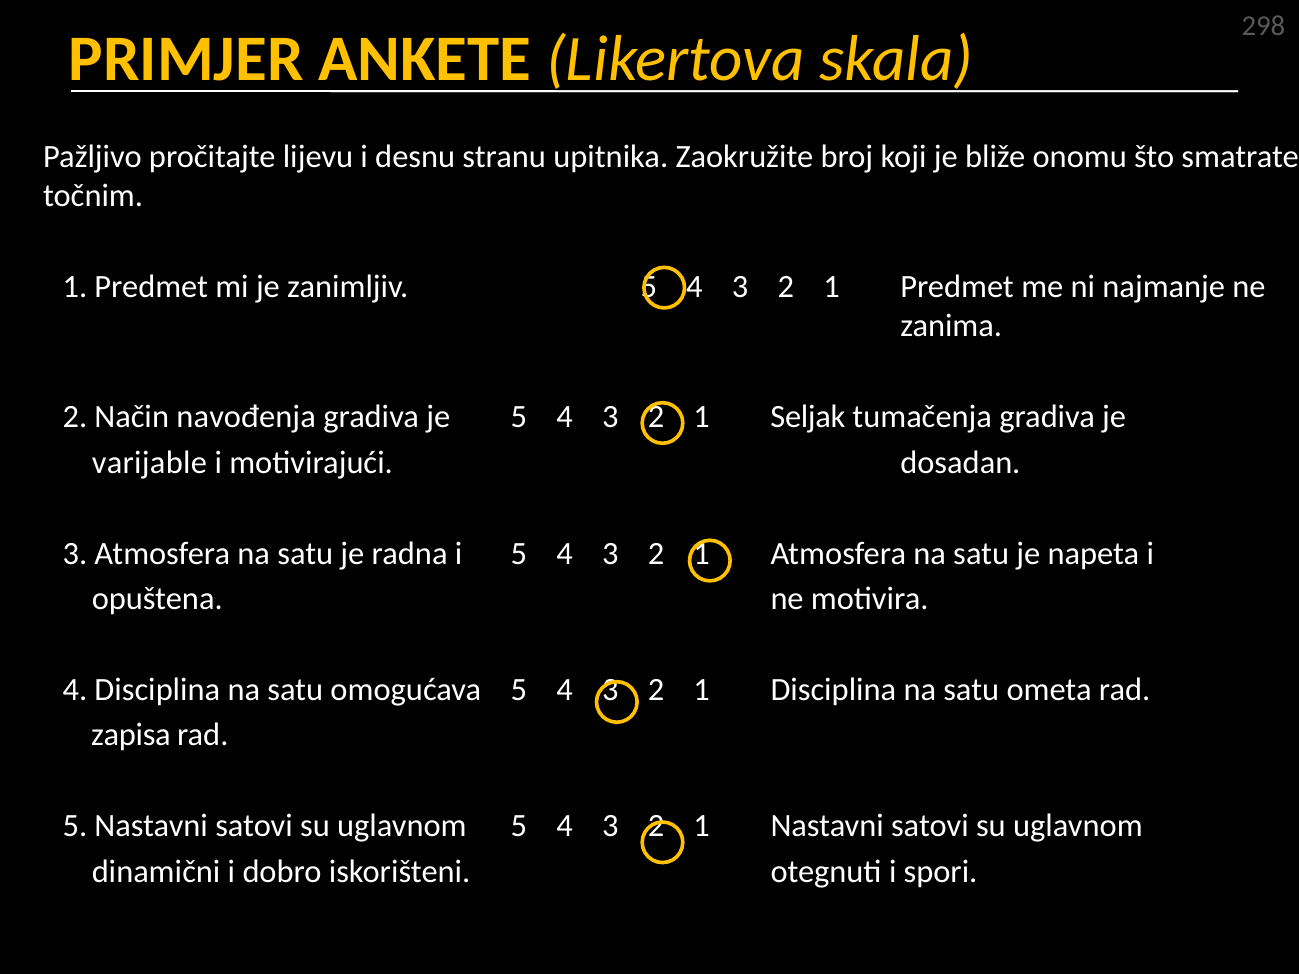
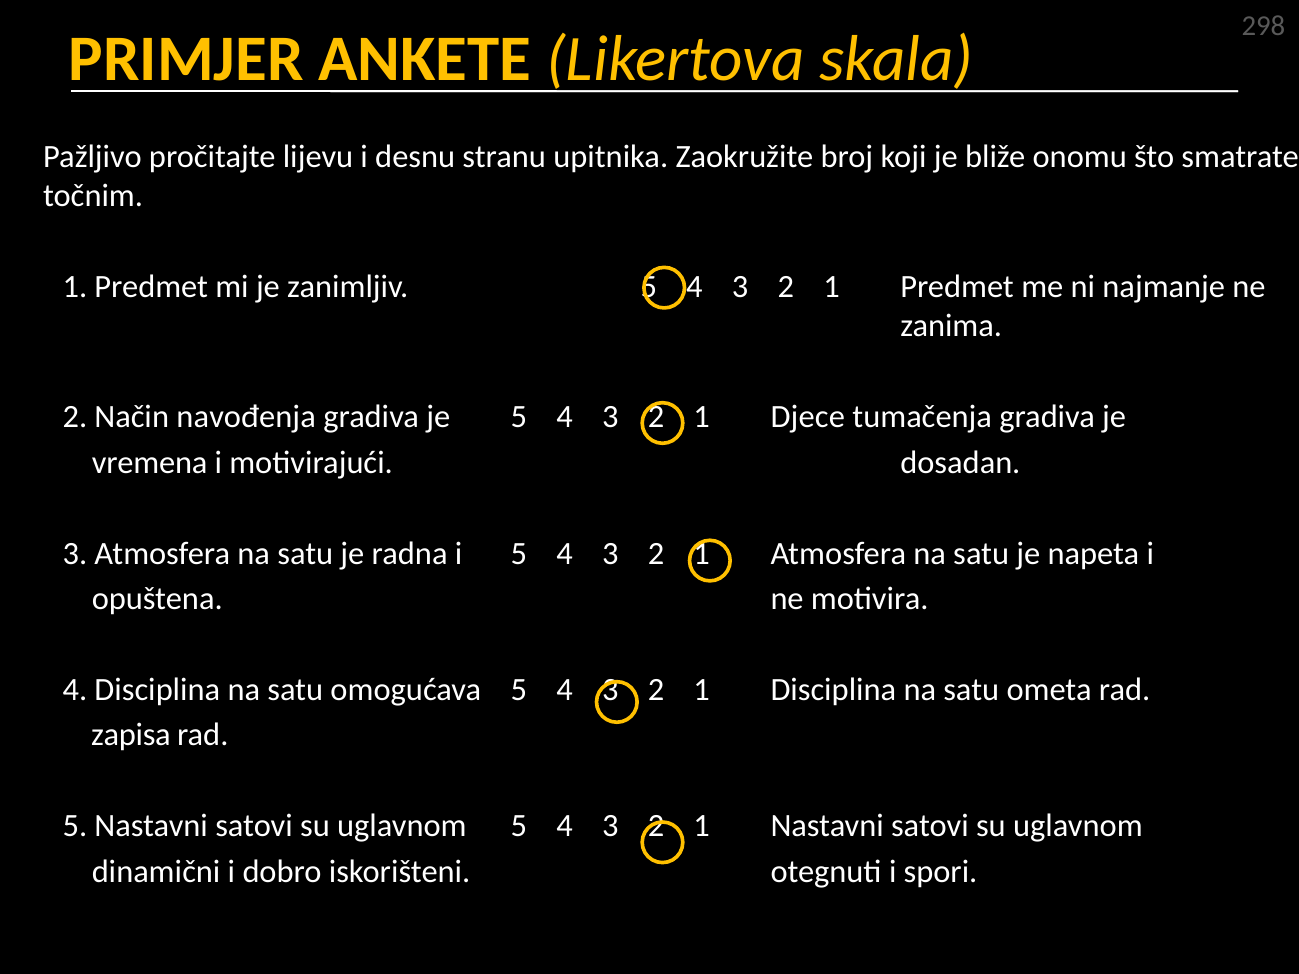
Seljak: Seljak -> Djece (808, 417)
varijable: varijable -> vremena (150, 462)
